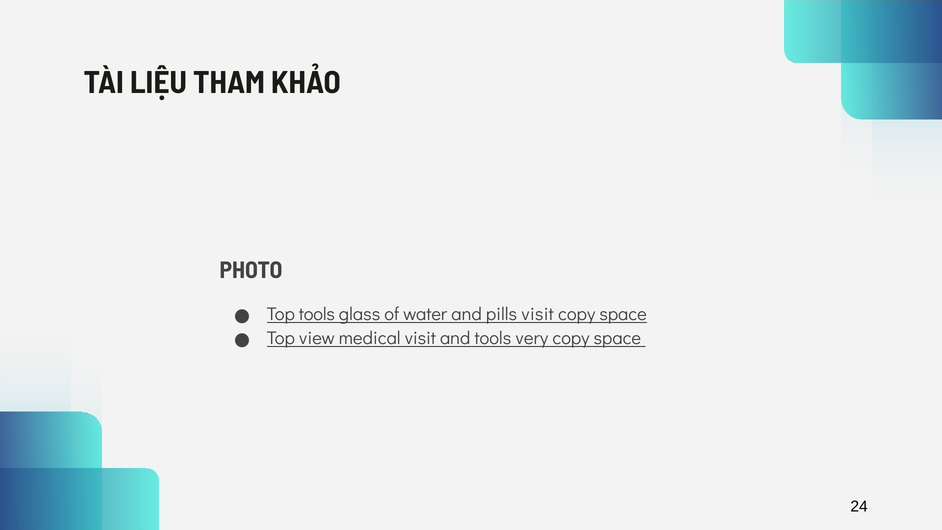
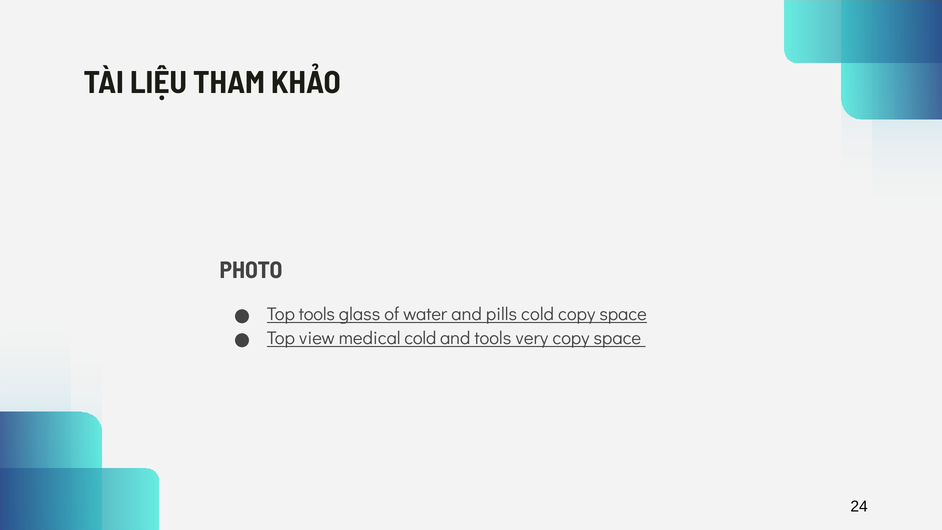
pills visit: visit -> cold (538, 314)
medical visit: visit -> cold (420, 338)
